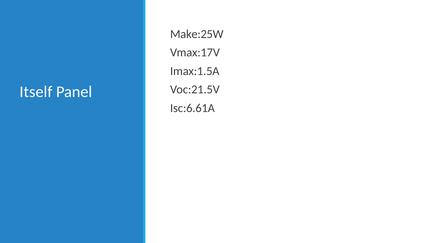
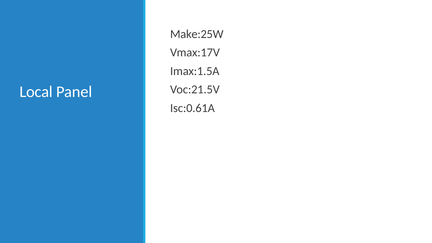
Itself: Itself -> Local (36, 92)
Isc:6.61A: Isc:6.61A -> Isc:0.61A (192, 108)
